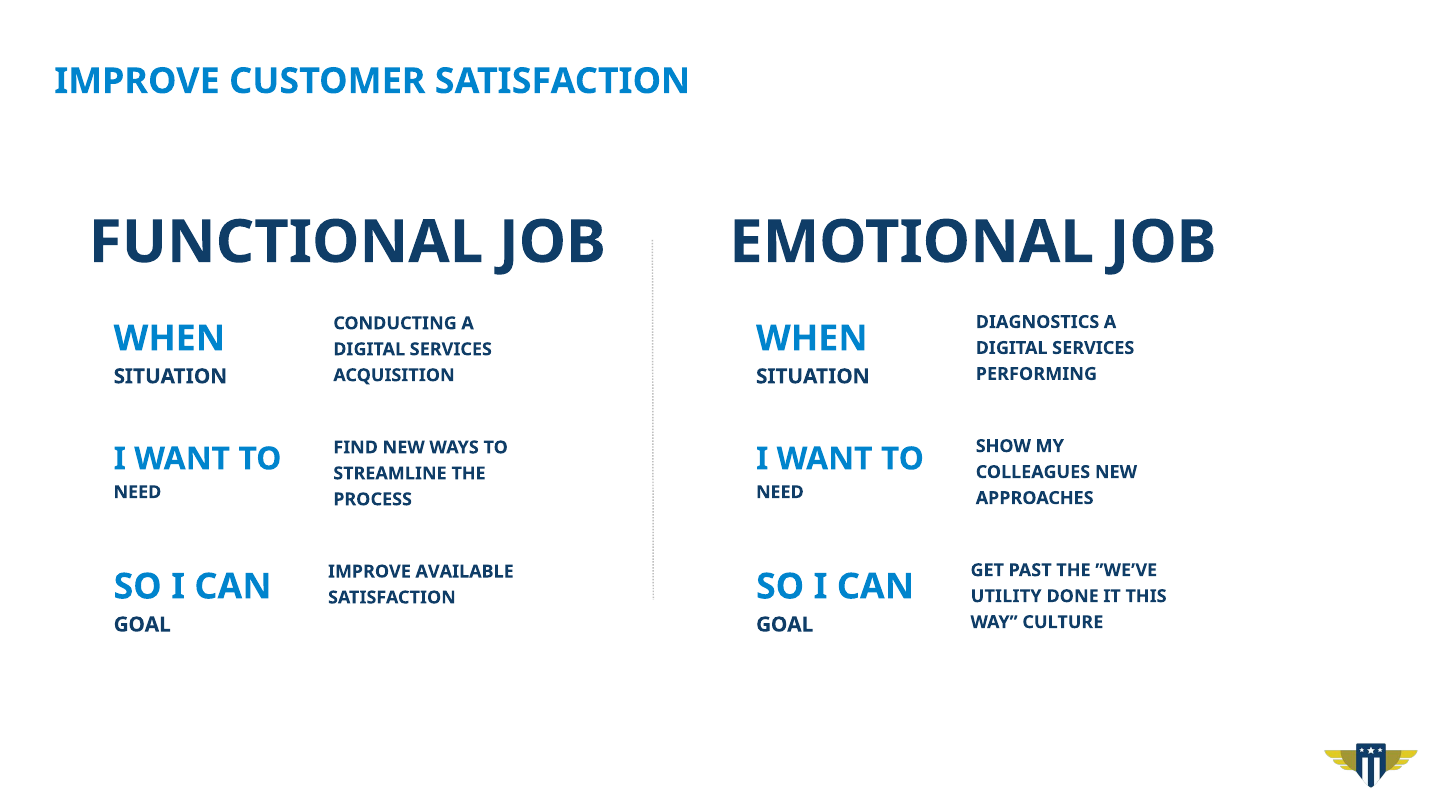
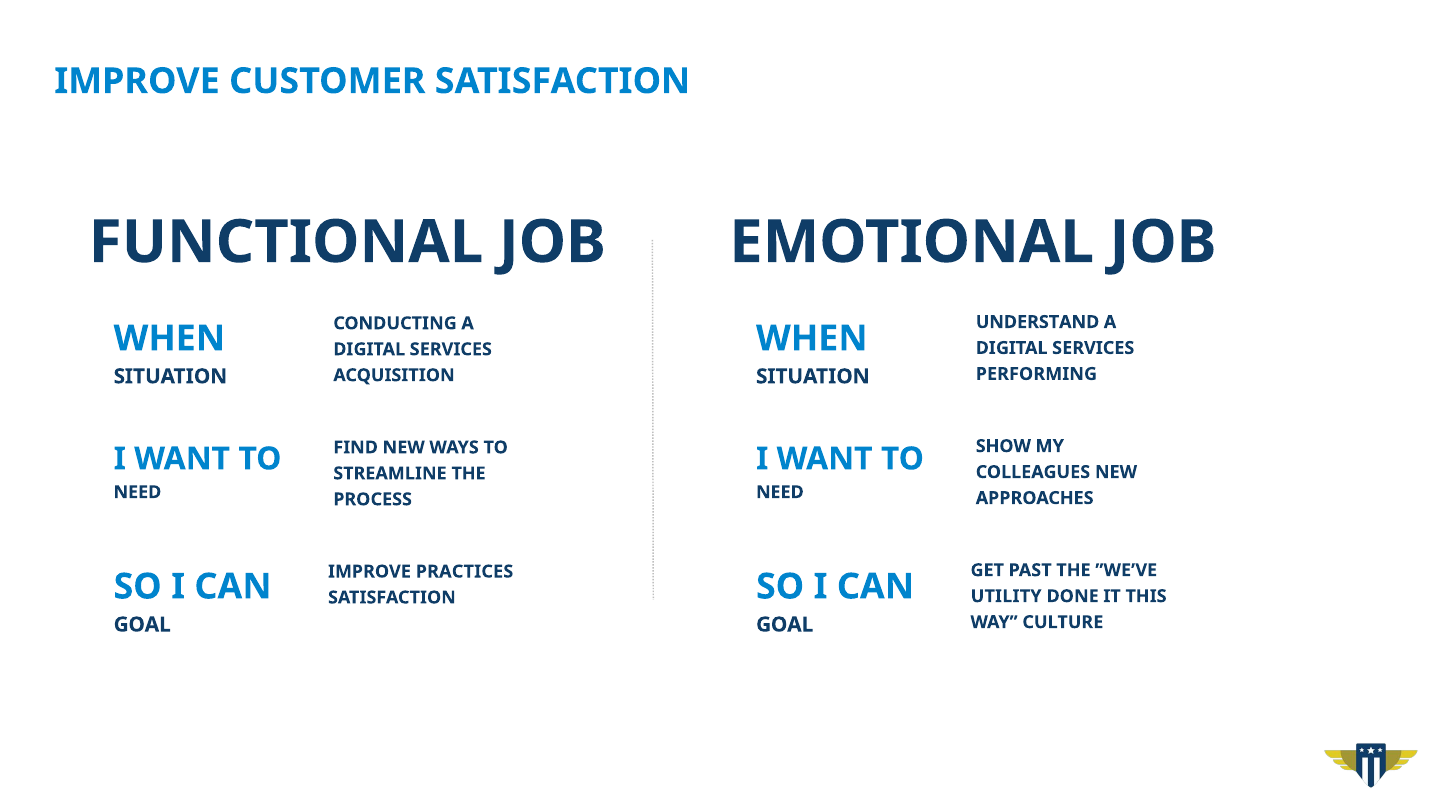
DIAGNOSTICS: DIAGNOSTICS -> UNDERSTAND (1038, 322)
AVAILABLE: AVAILABLE -> PRACTICES (465, 572)
